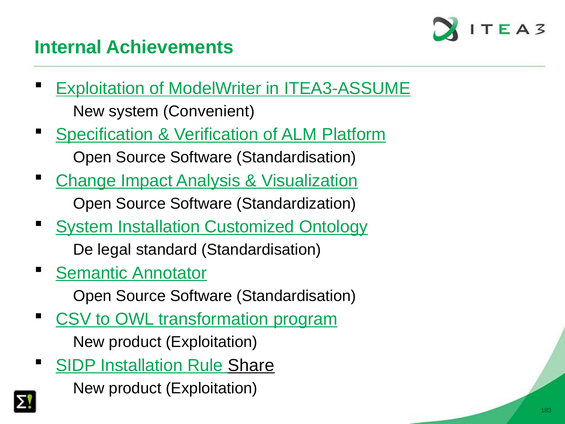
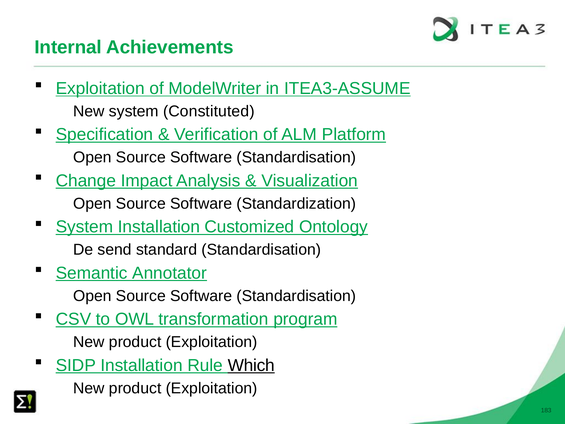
Convenient: Convenient -> Constituted (209, 111)
legal: legal -> send (115, 250)
Share: Share -> Which (251, 365)
